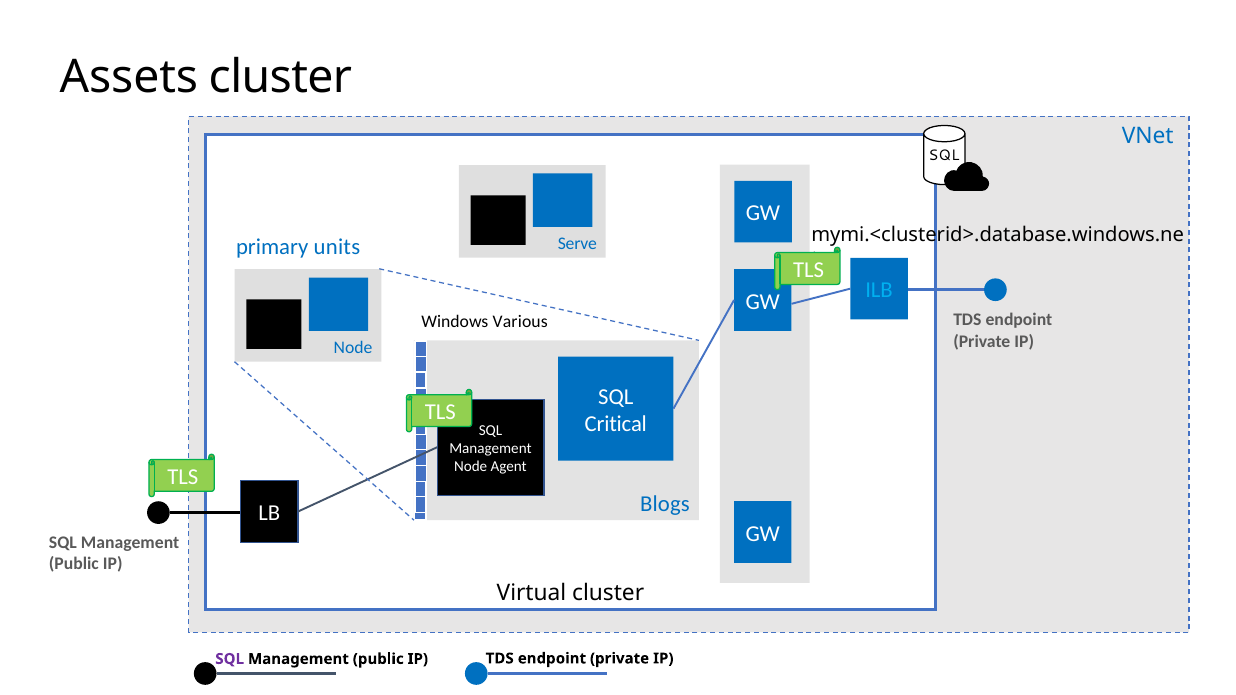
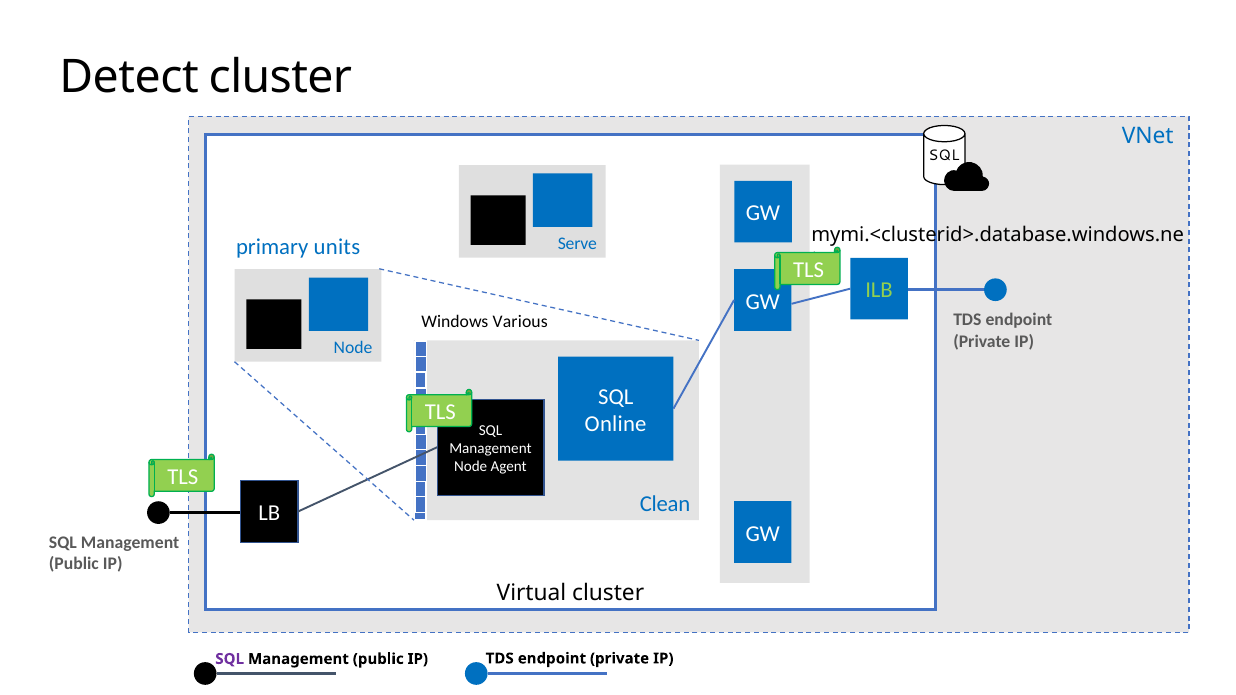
Assets: Assets -> Detect (129, 77)
ILB colour: light blue -> light green (879, 290)
Critical: Critical -> Online (616, 424)
Blogs: Blogs -> Clean (665, 504)
